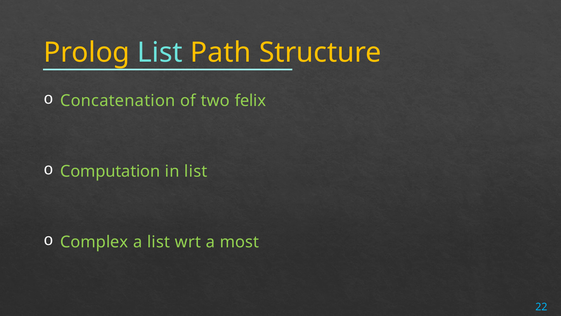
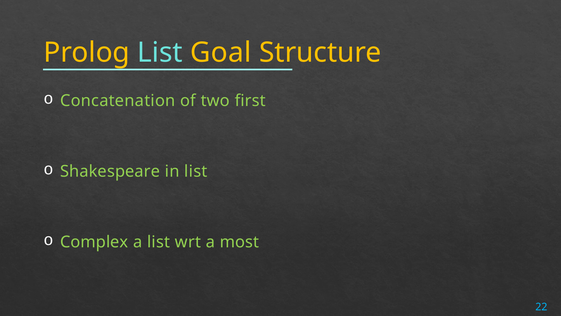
Path: Path -> Goal (221, 52)
felix: felix -> first (250, 100)
Computation: Computation -> Shakespeare (110, 171)
